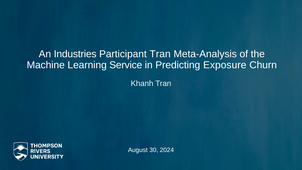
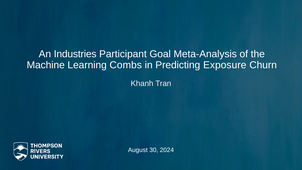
Participant Tran: Tran -> Goal (160, 54)
Service: Service -> Combs (126, 65)
